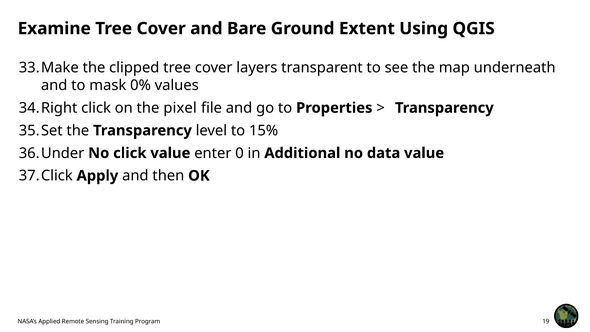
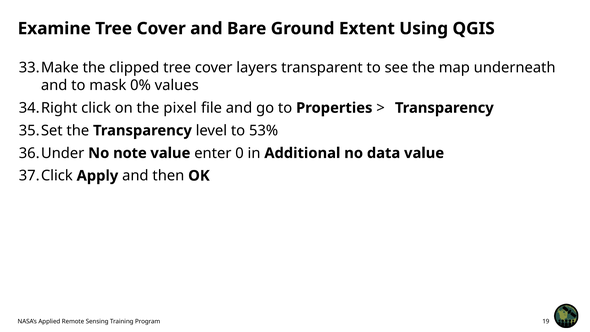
15%: 15% -> 53% (264, 130)
No click: click -> note (130, 153)
